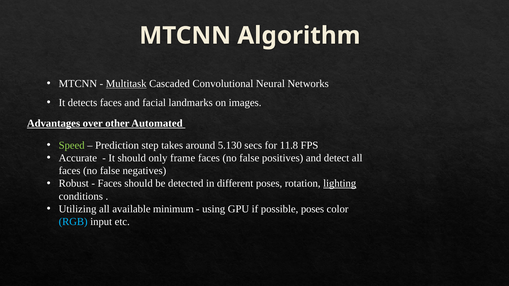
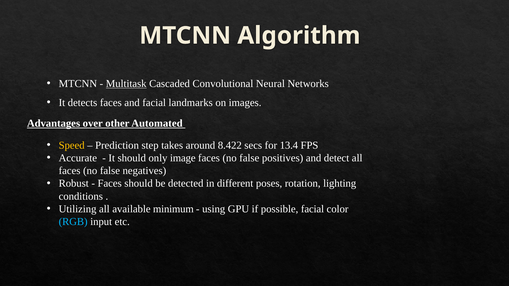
Speed colour: light green -> yellow (72, 145)
5.130: 5.130 -> 8.422 (230, 145)
11.8: 11.8 -> 13.4 (289, 145)
frame: frame -> image (183, 158)
lighting underline: present -> none (340, 184)
possible poses: poses -> facial (313, 209)
